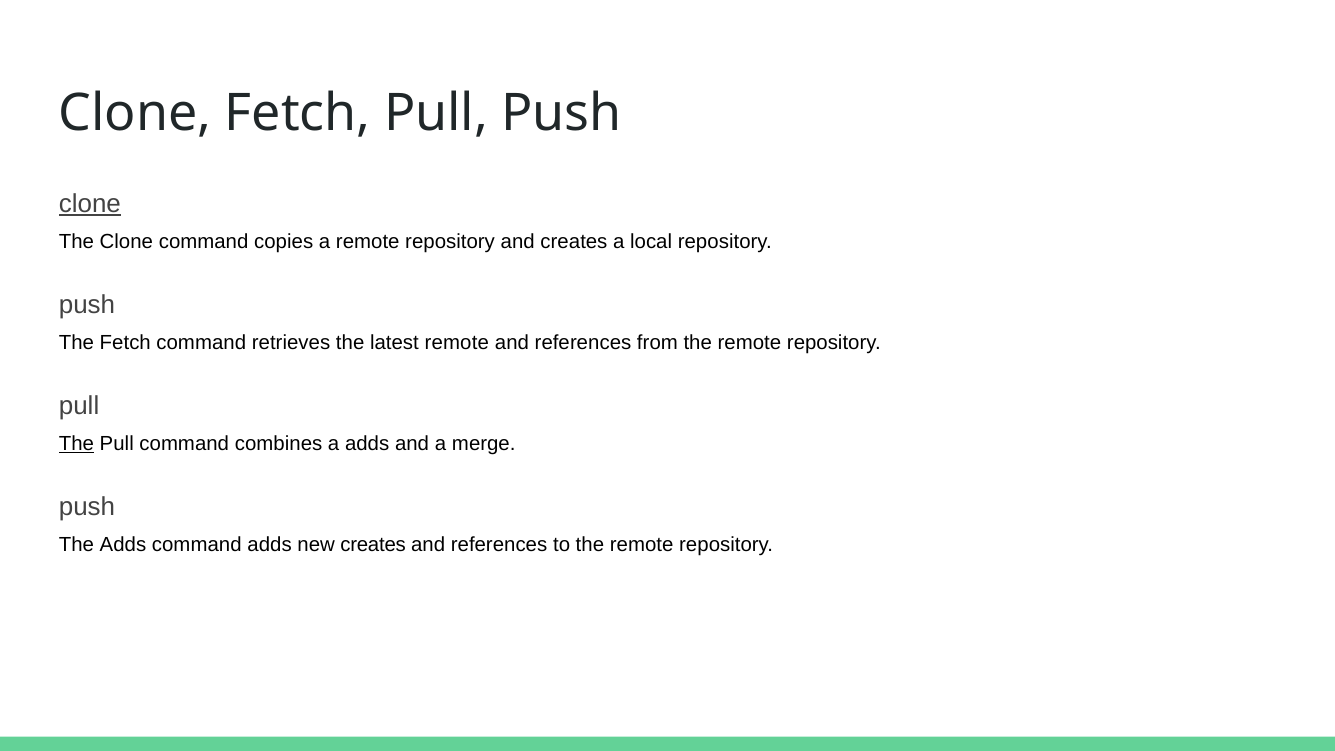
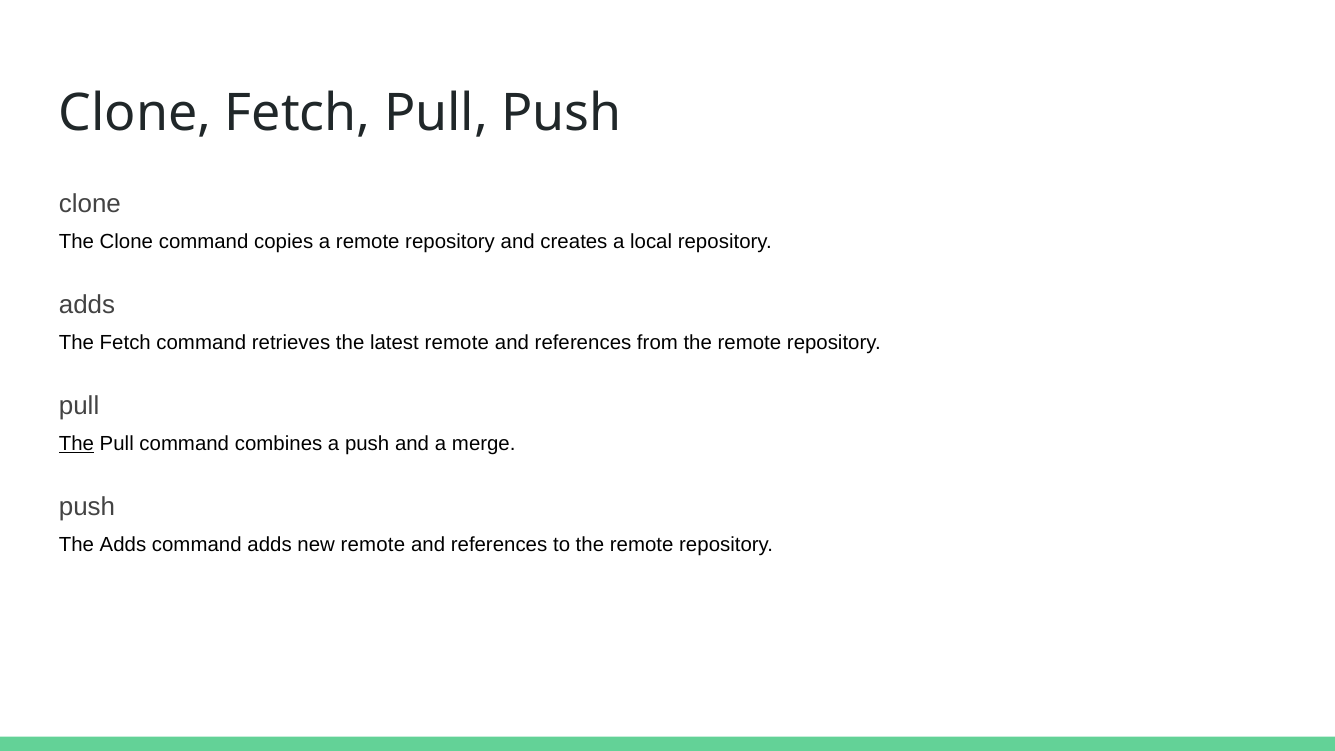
clone underline: present -> none (90, 204)
push: push -> adds (87, 305)
a adds: adds -> push (367, 444)
new creates: creates -> remote (373, 545)
